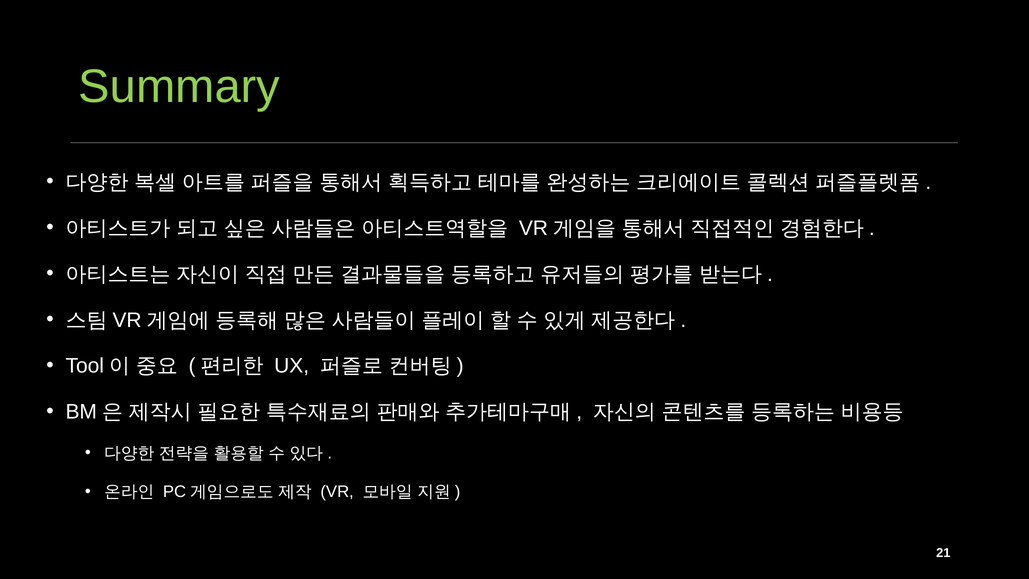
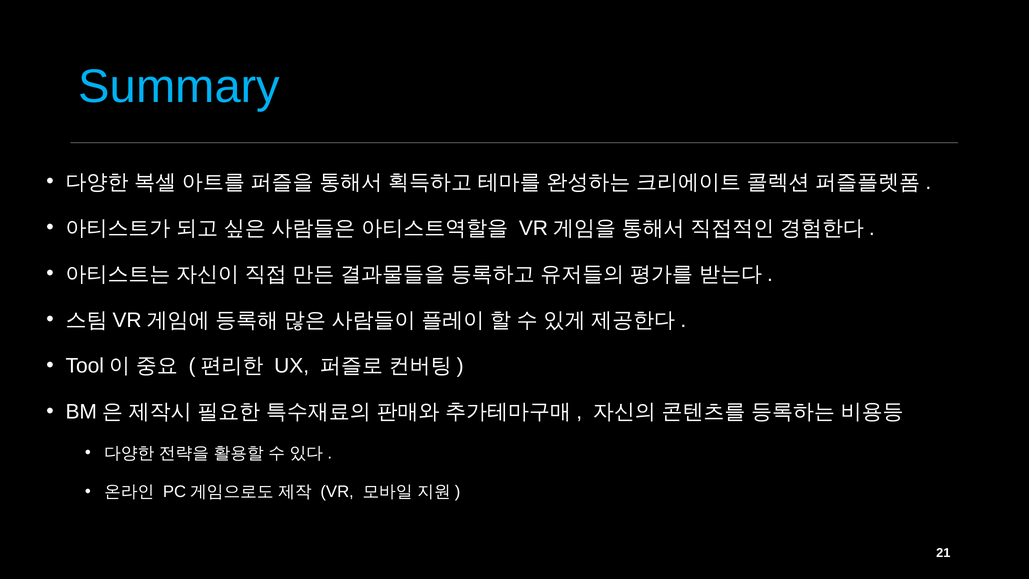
Summary colour: light green -> light blue (179, 86)
